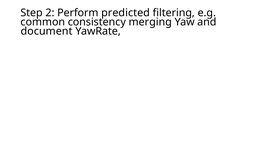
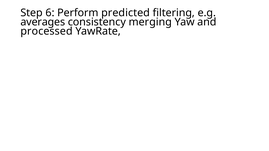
2: 2 -> 6 (50, 13)
common: common -> averages (43, 22)
document: document -> processed (47, 31)
